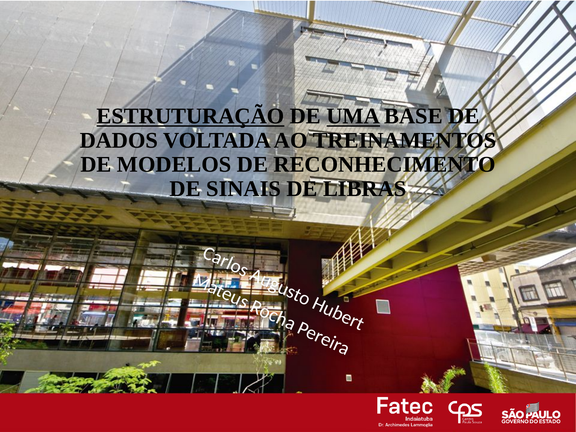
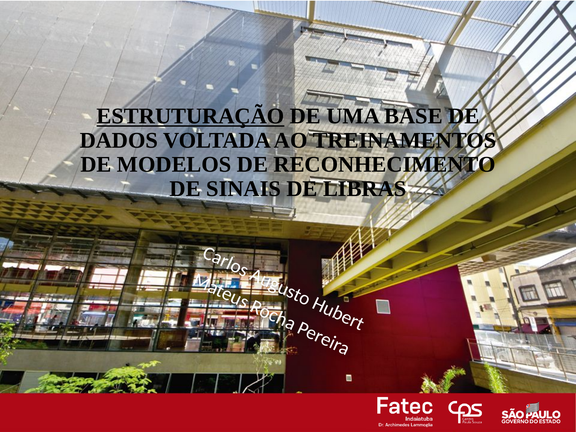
UMA underline: present -> none (353, 116)
